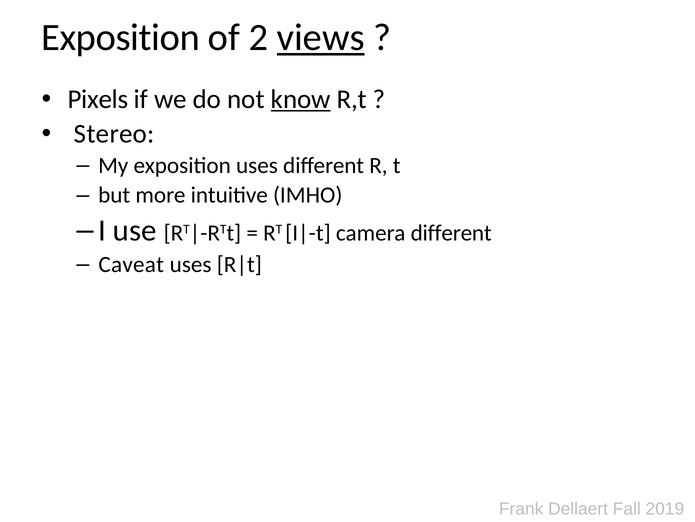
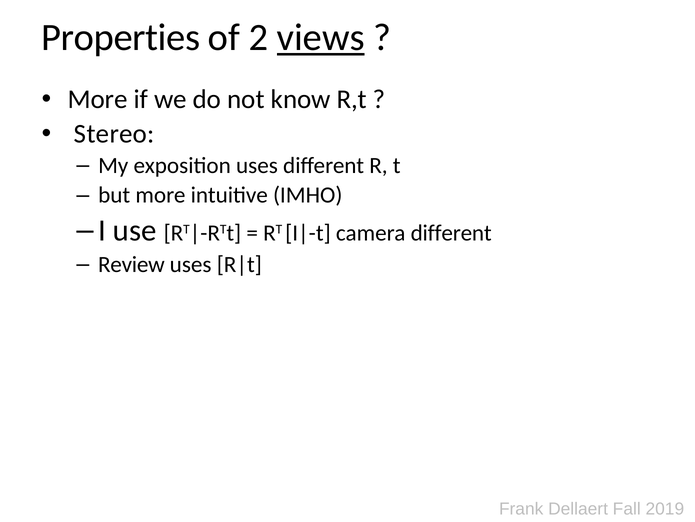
Exposition: Exposition -> Properties (121, 37)
Pixels: Pixels -> More (98, 99)
know underline: present -> none (301, 99)
Caveat: Caveat -> Review (131, 264)
